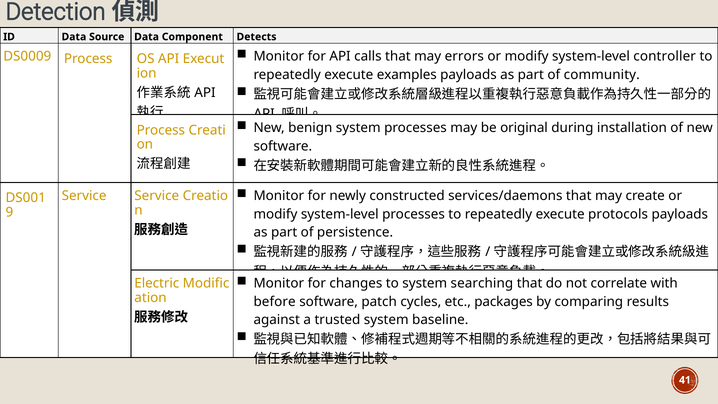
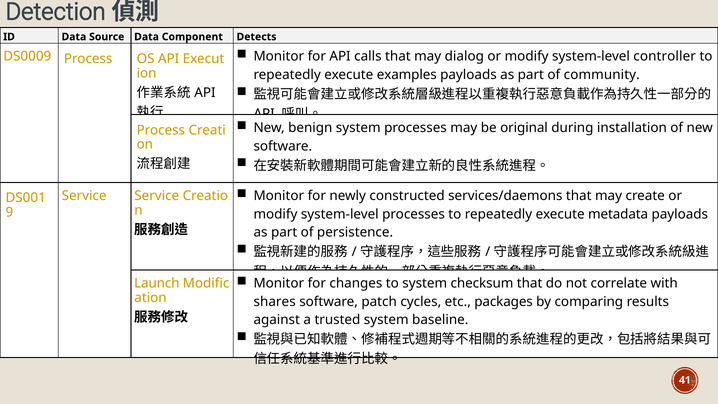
errors: errors -> dialog (464, 56)
protocols: protocols -> metadata (618, 214)
searching: searching -> checksum (482, 283)
Electric: Electric -> Launch (157, 283)
before: before -> shares (275, 301)
